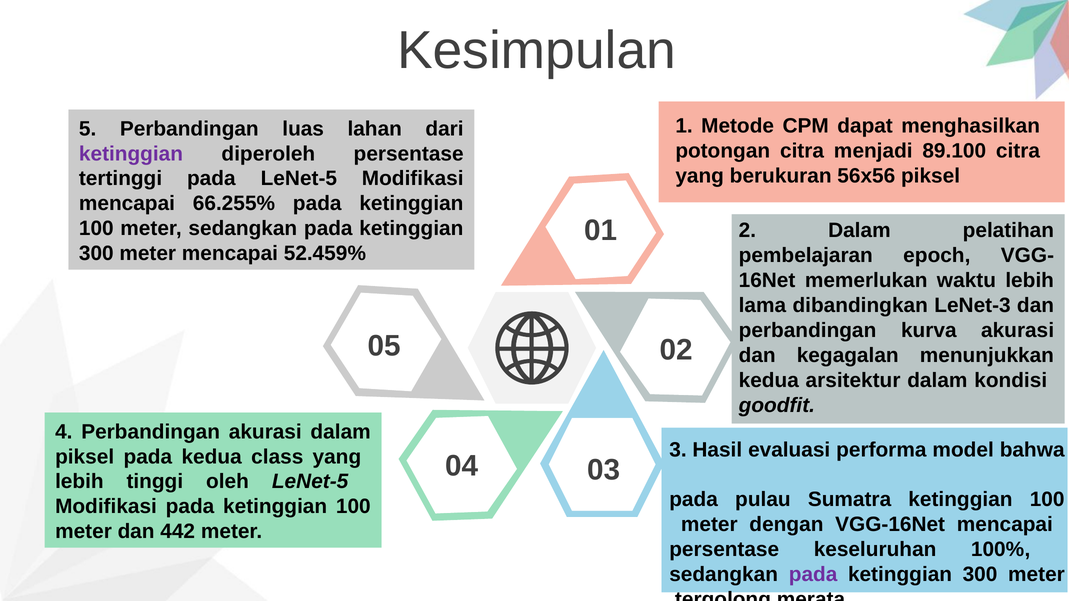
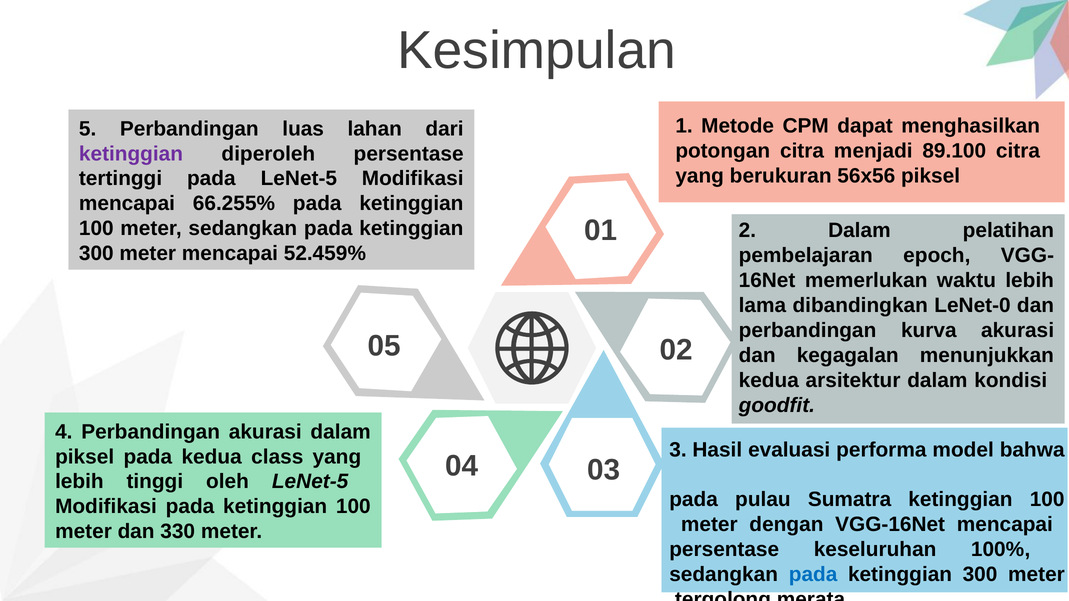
LeNet-3: LeNet-3 -> LeNet-0 (972, 306)
442: 442 -> 330 (178, 532)
pada colour: purple -> blue (813, 575)
